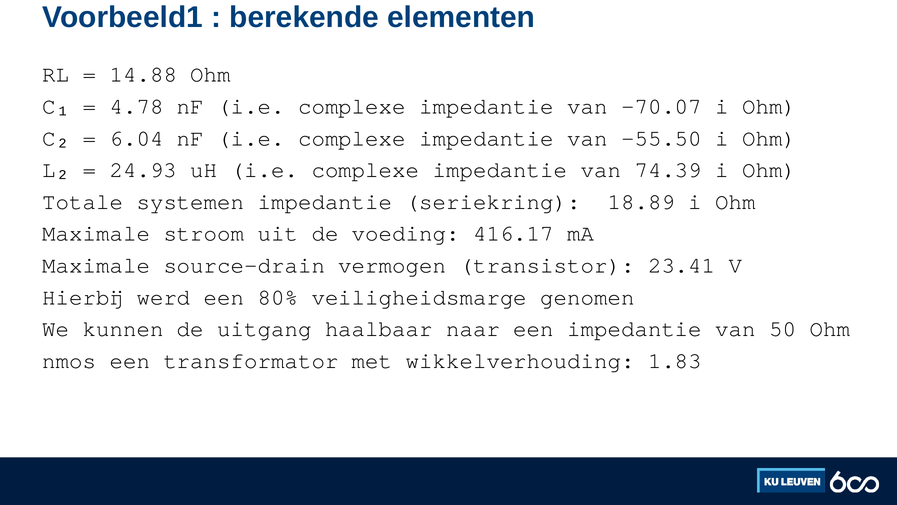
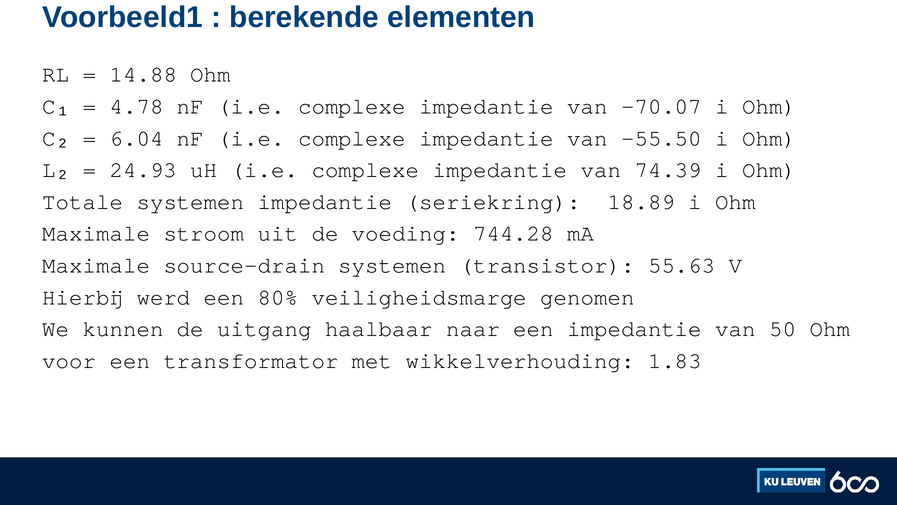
416.17: 416.17 -> 744.28 (513, 233)
source-drain vermogen: vermogen -> systemen (392, 265)
23.41: 23.41 -> 55.63 (682, 265)
nmos: nmos -> voor (69, 361)
